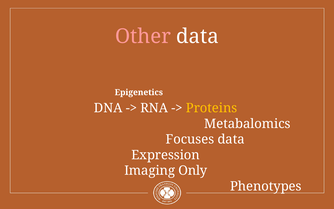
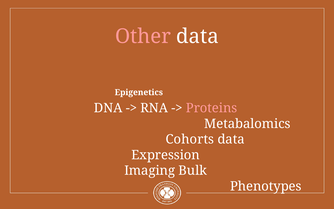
Proteins colour: yellow -> pink (212, 108)
Focuses: Focuses -> Cohorts (190, 139)
Only: Only -> Bulk (193, 170)
